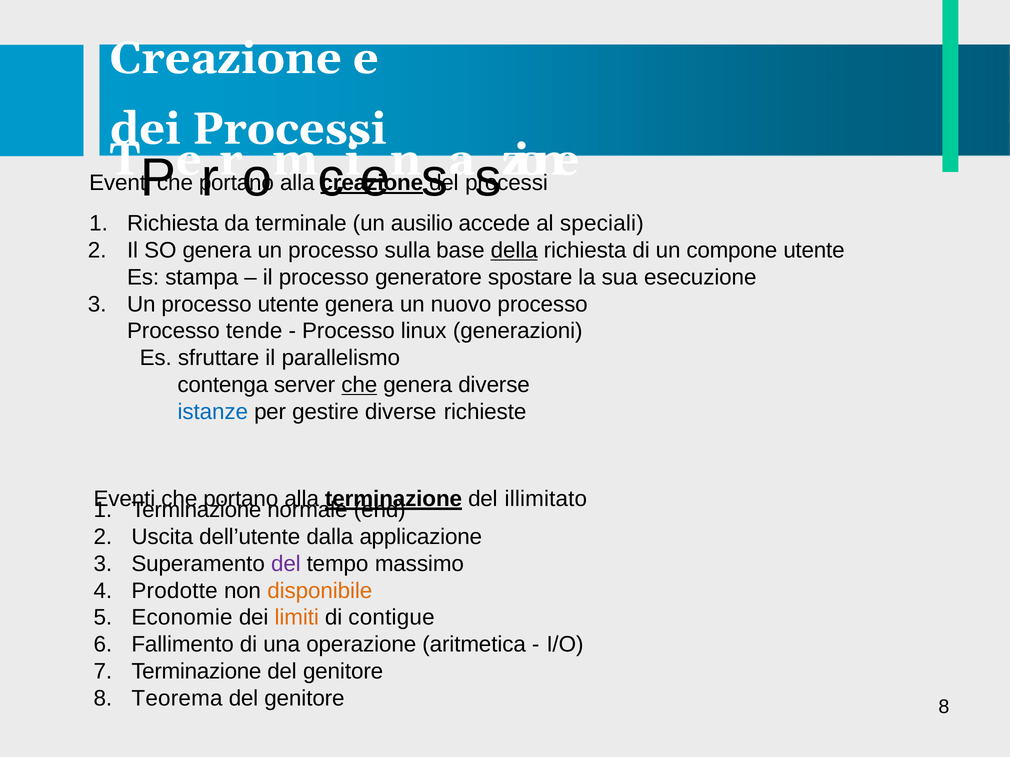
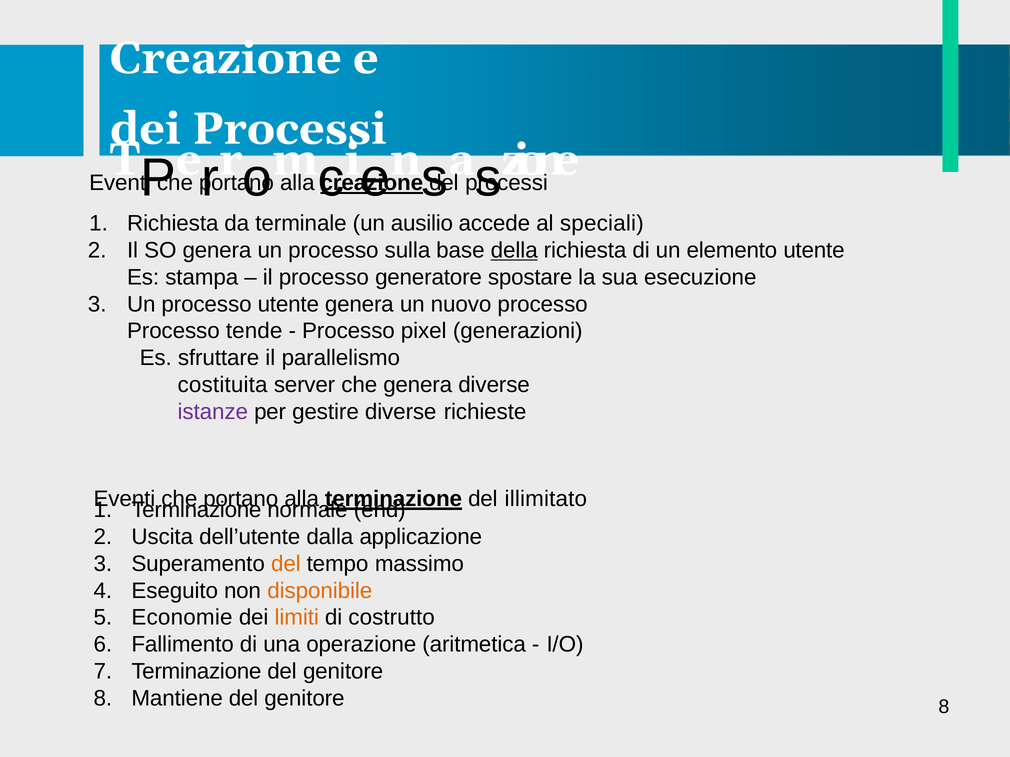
compone: compone -> elemento (732, 250)
linux: linux -> pixel (424, 331)
contenga: contenga -> costituita (223, 385)
che underline: present -> none (359, 385)
istanze colour: blue -> purple (213, 412)
del colour: purple -> orange (286, 564)
Prodotte: Prodotte -> Eseguito (175, 591)
contigue: contigue -> costrutto (392, 618)
Teorema: Teorema -> Mantiene (177, 699)
